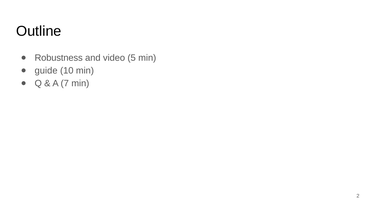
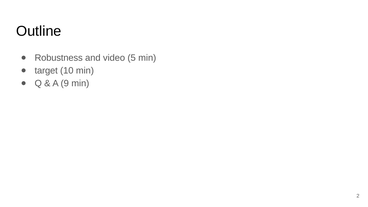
guide: guide -> target (46, 71)
7: 7 -> 9 (65, 83)
